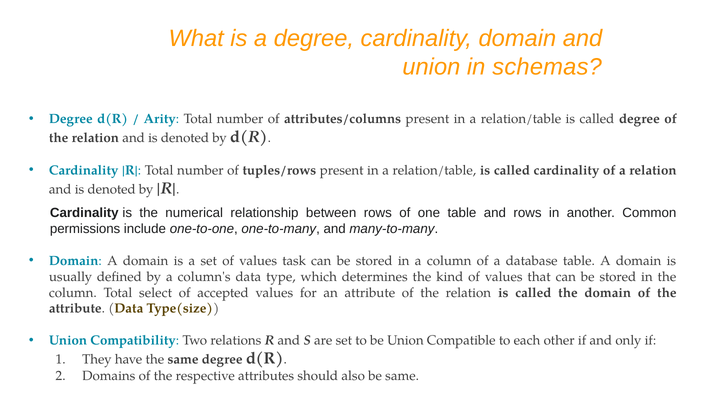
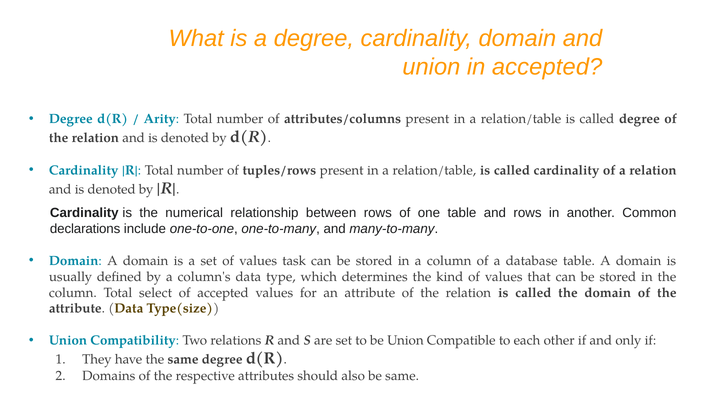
in schemas: schemas -> accepted (547, 67)
permissions: permissions -> declarations (85, 229)
